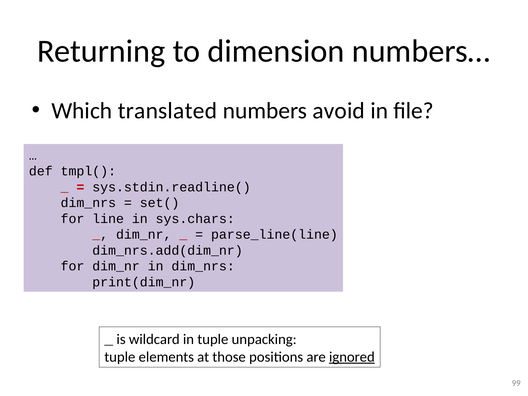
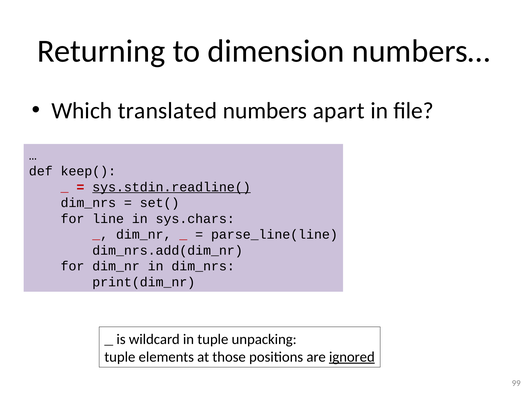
avoid: avoid -> apart (339, 111)
tmpl(: tmpl( -> keep( (88, 171)
sys.stdin.readline( underline: none -> present (171, 187)
